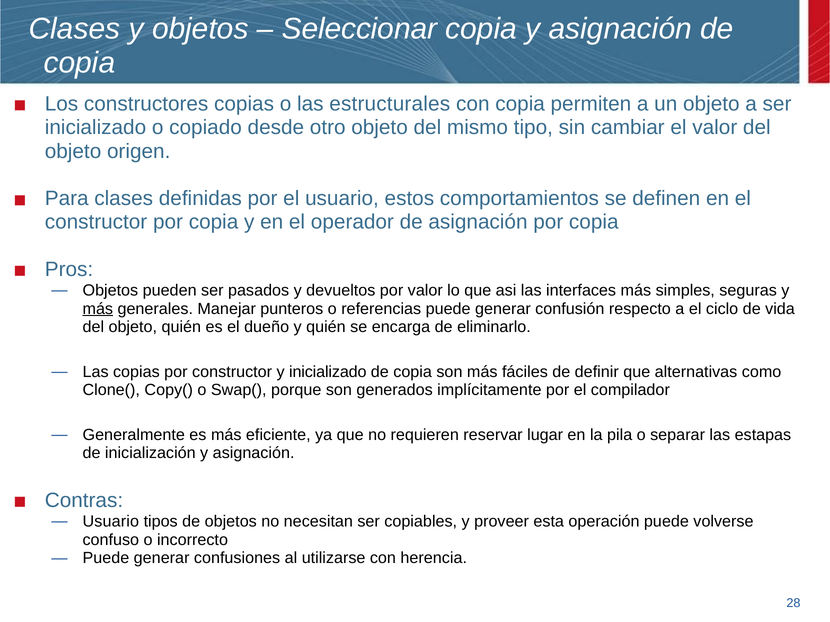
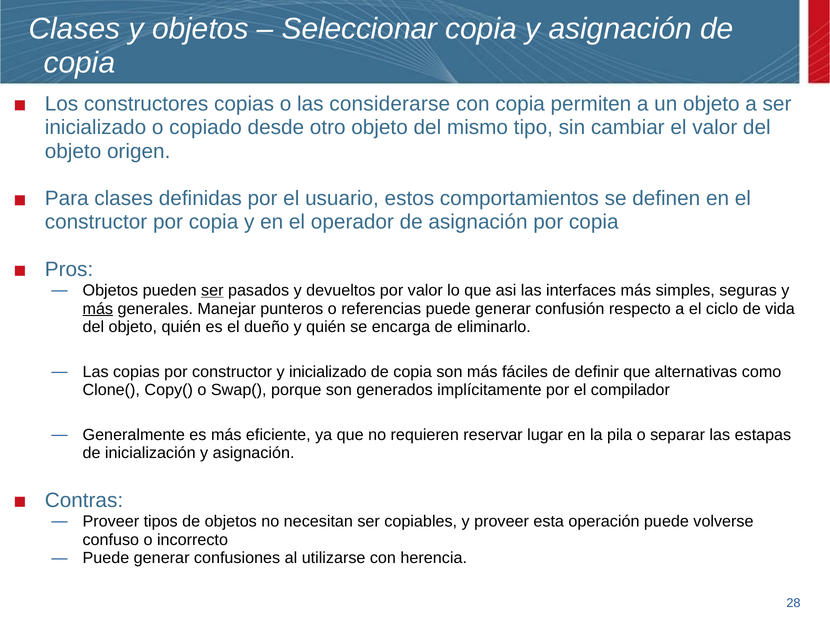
estructurales: estructurales -> considerarse (390, 104)
ser underline: none -> present (212, 291)
Usuario: Usuario -> Proveer (111, 522)
